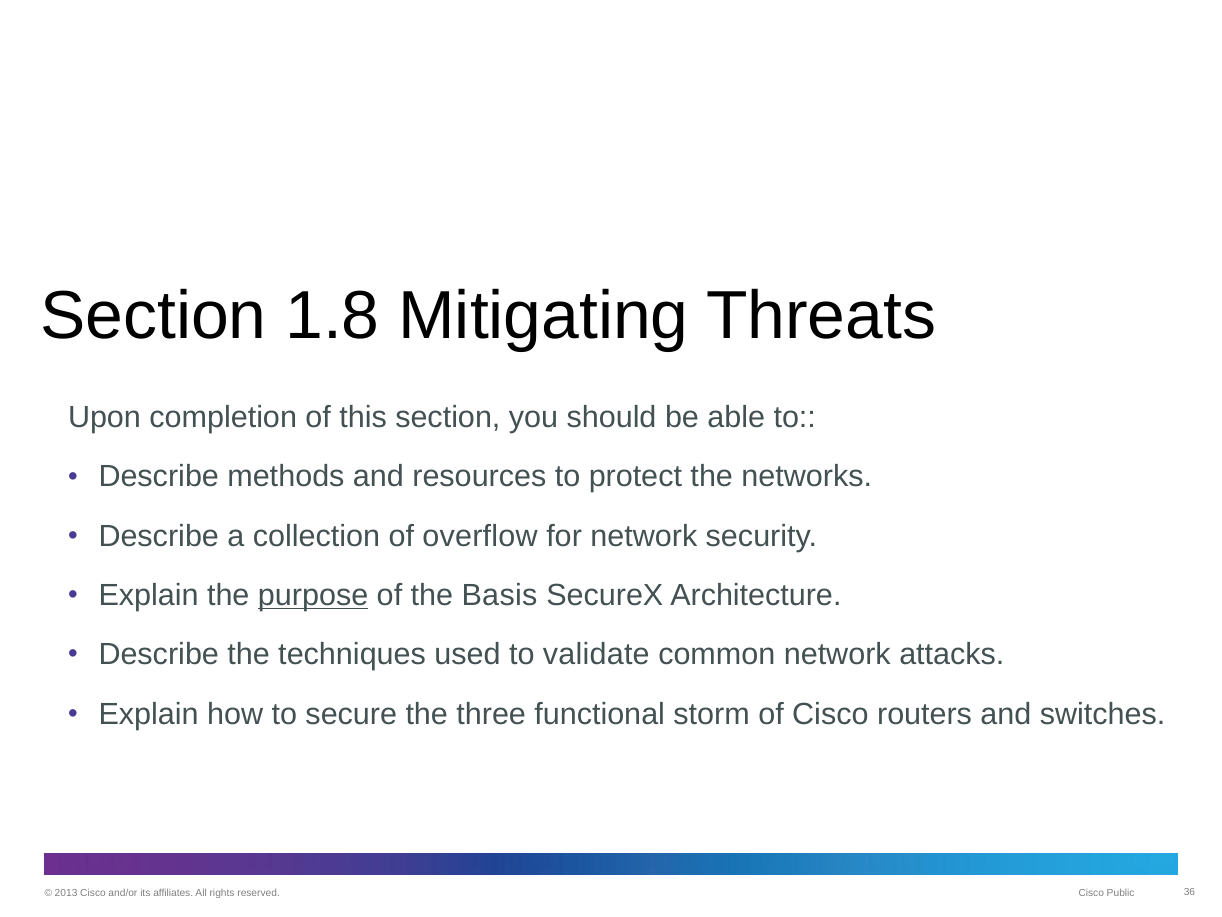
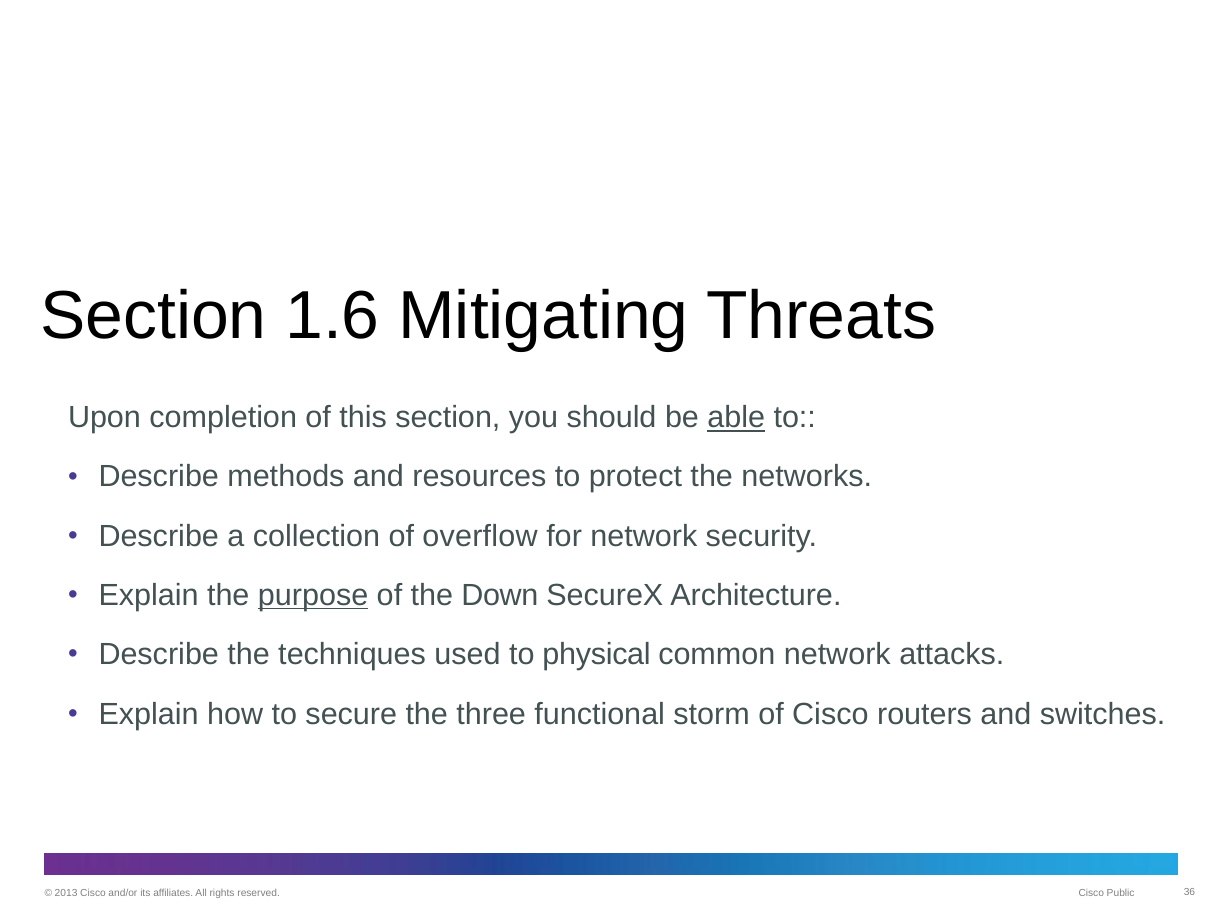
1.8: 1.8 -> 1.6 (333, 316)
able underline: none -> present (736, 417)
Basis: Basis -> Down (500, 595)
validate: validate -> physical (597, 654)
